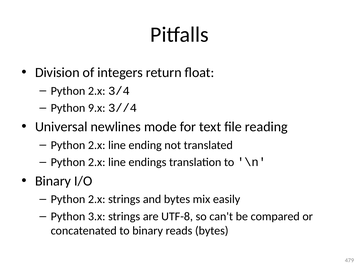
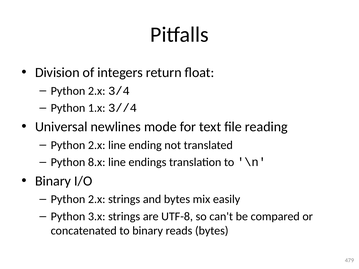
9.x: 9.x -> 1.x (97, 108)
2.x: 2.x -> 8.x (97, 162)
